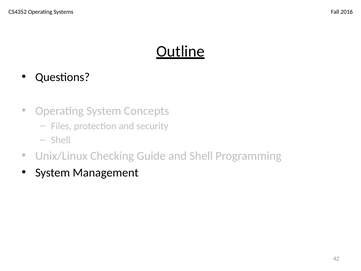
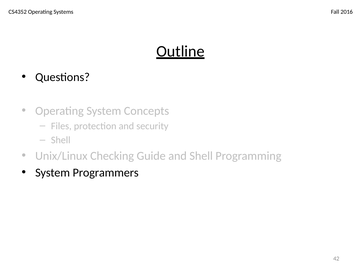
Management: Management -> Programmers (106, 173)
